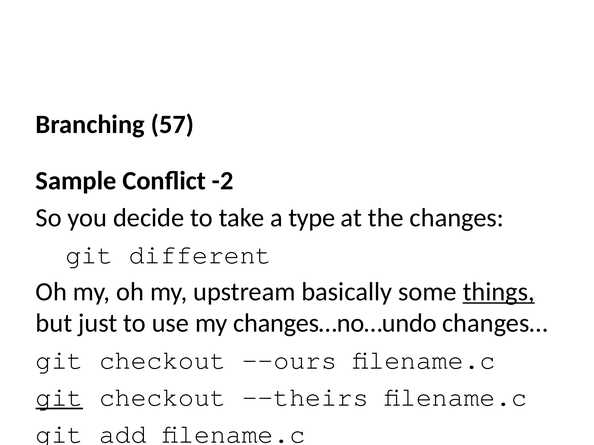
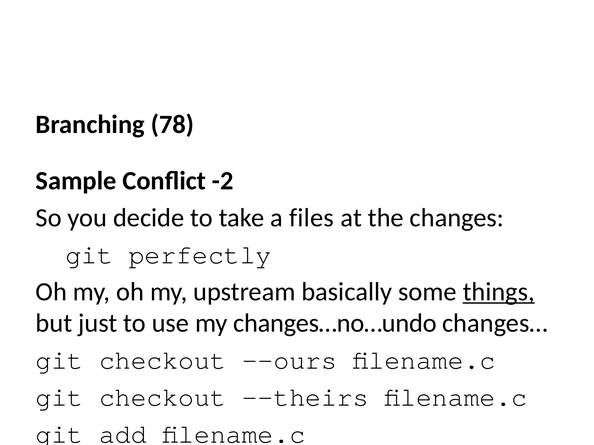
57: 57 -> 78 (172, 125)
type: type -> files (312, 218)
different: different -> perfectly (200, 255)
git underline: present -> none (59, 398)
